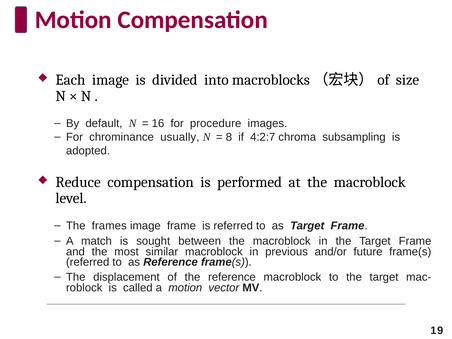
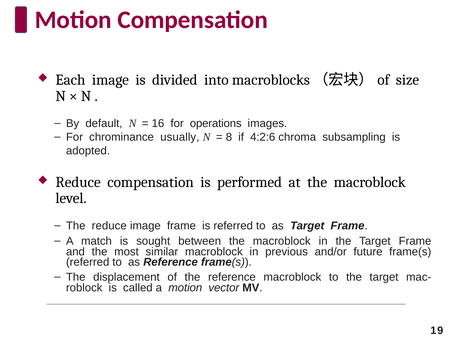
procedure: procedure -> operations (216, 123)
4:2:7: 4:2:7 -> 4:2:6 (263, 137)
The frames: frames -> reduce (109, 226)
